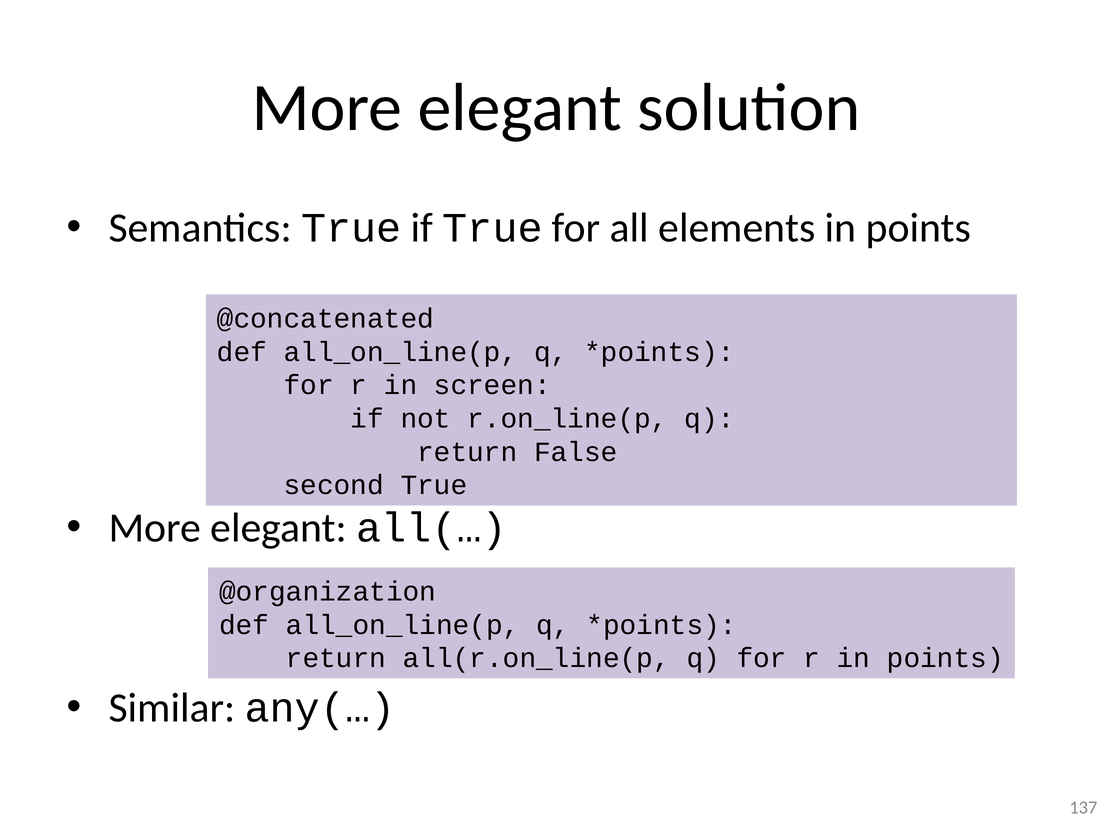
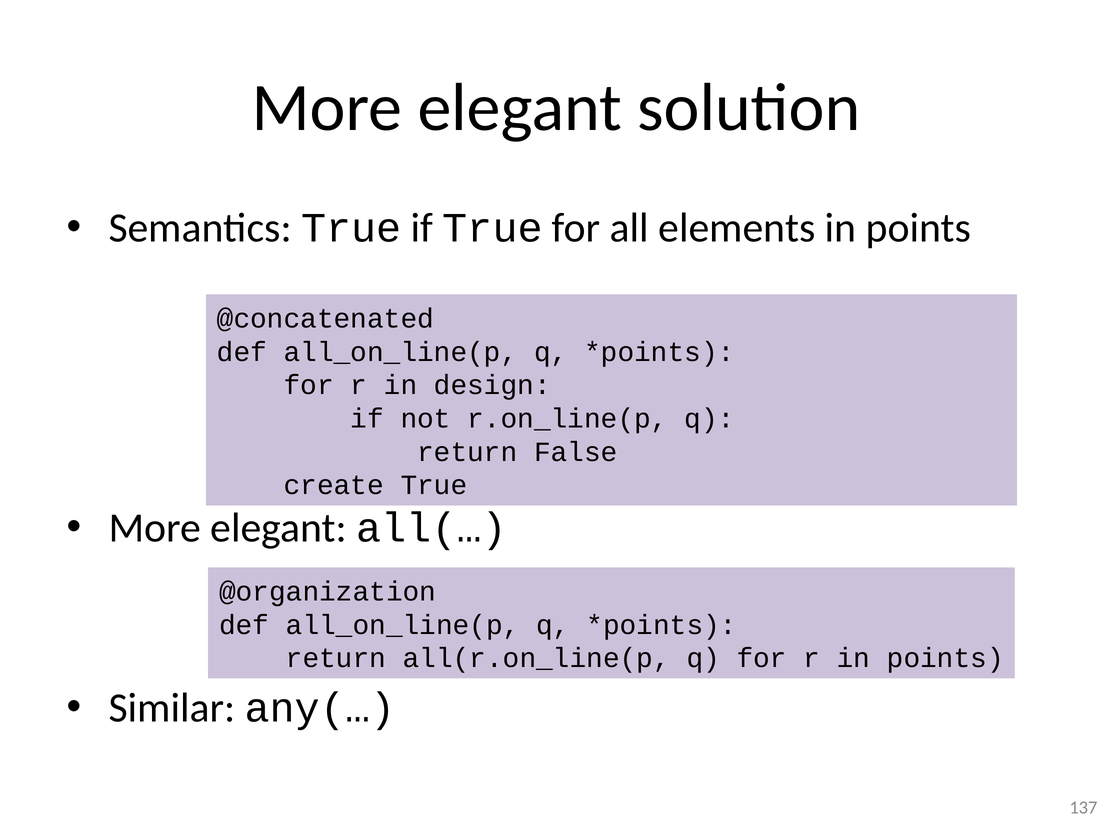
screen: screen -> design (492, 386)
second: second -> create (334, 486)
